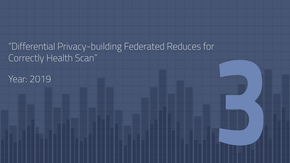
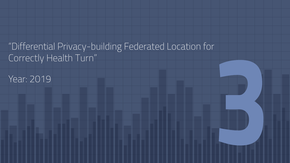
Reduces: Reduces -> Location (184, 47)
Scan: Scan -> Turn (86, 58)
